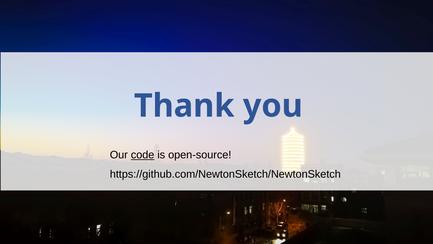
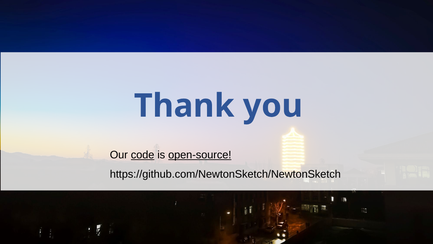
open-source underline: none -> present (200, 155)
